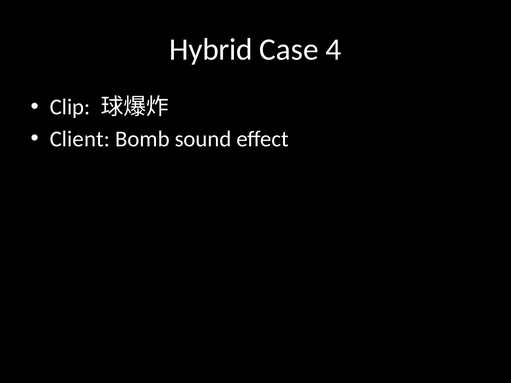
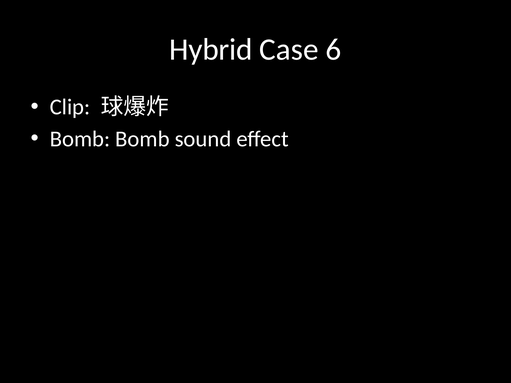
4: 4 -> 6 (334, 49)
Client: Client -> Bomb (80, 139)
